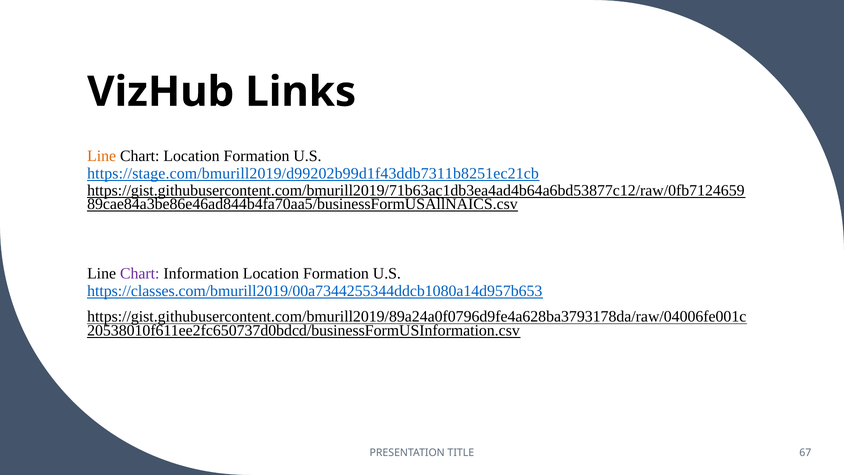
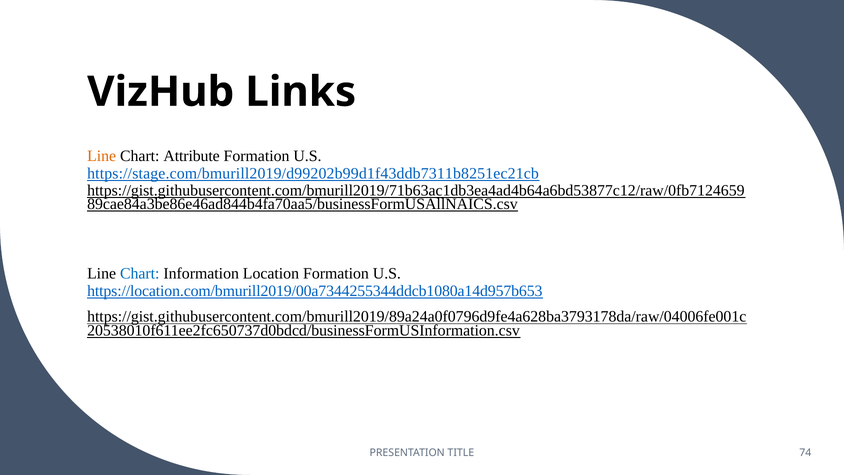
Chart Location: Location -> Attribute (192, 156)
Chart colour: purple -> blue (140, 274)
https://classes.com/bmurill2019/00a7344255344ddcb1080a14d957b653: https://classes.com/bmurill2019/00a7344255344ddcb1080a14d957b653 -> https://location.com/bmurill2019/00a7344255344ddcb1080a14d957b653 (315, 291)
67: 67 -> 74 (805, 453)
